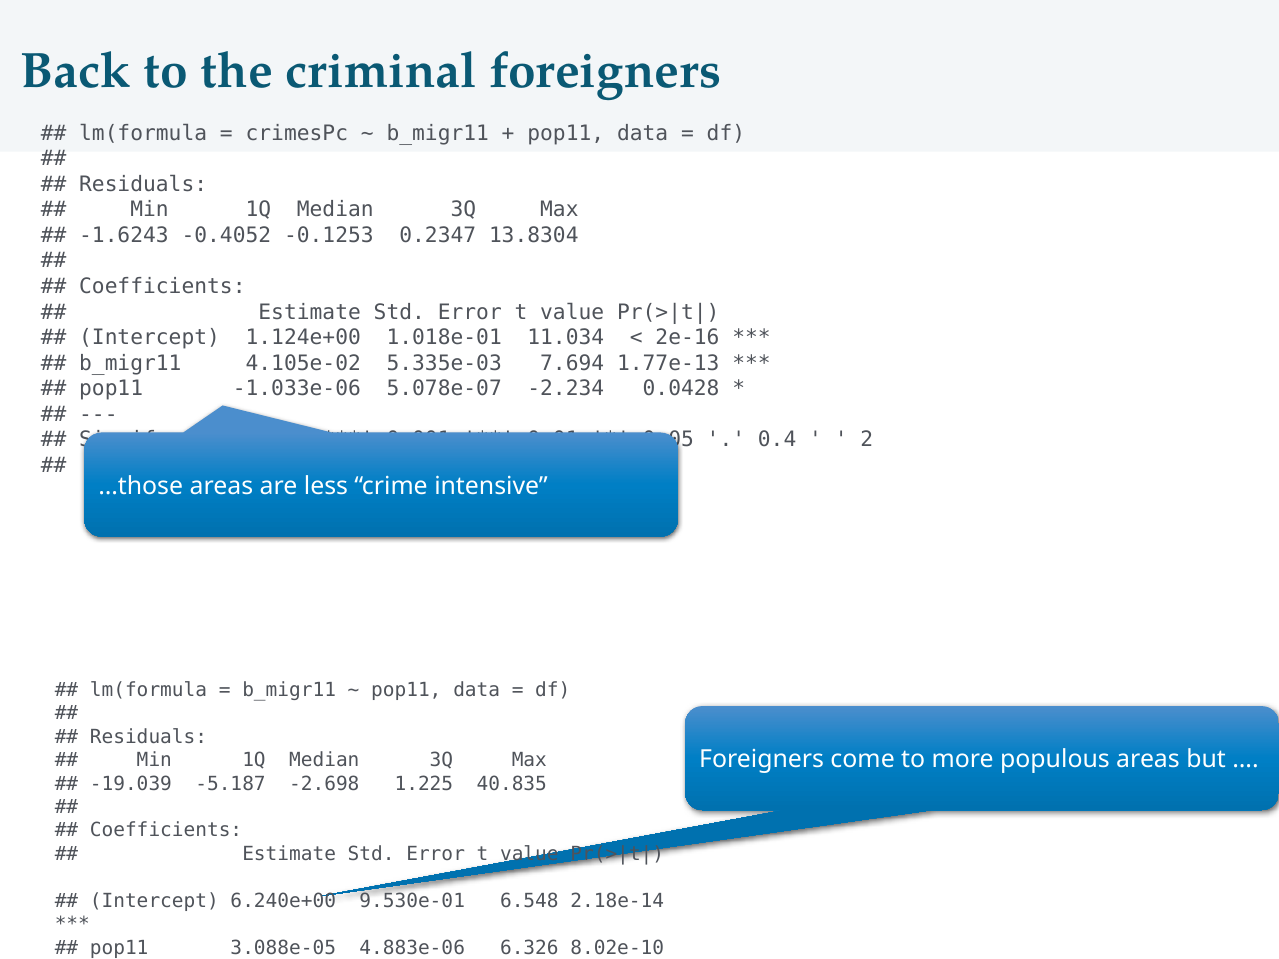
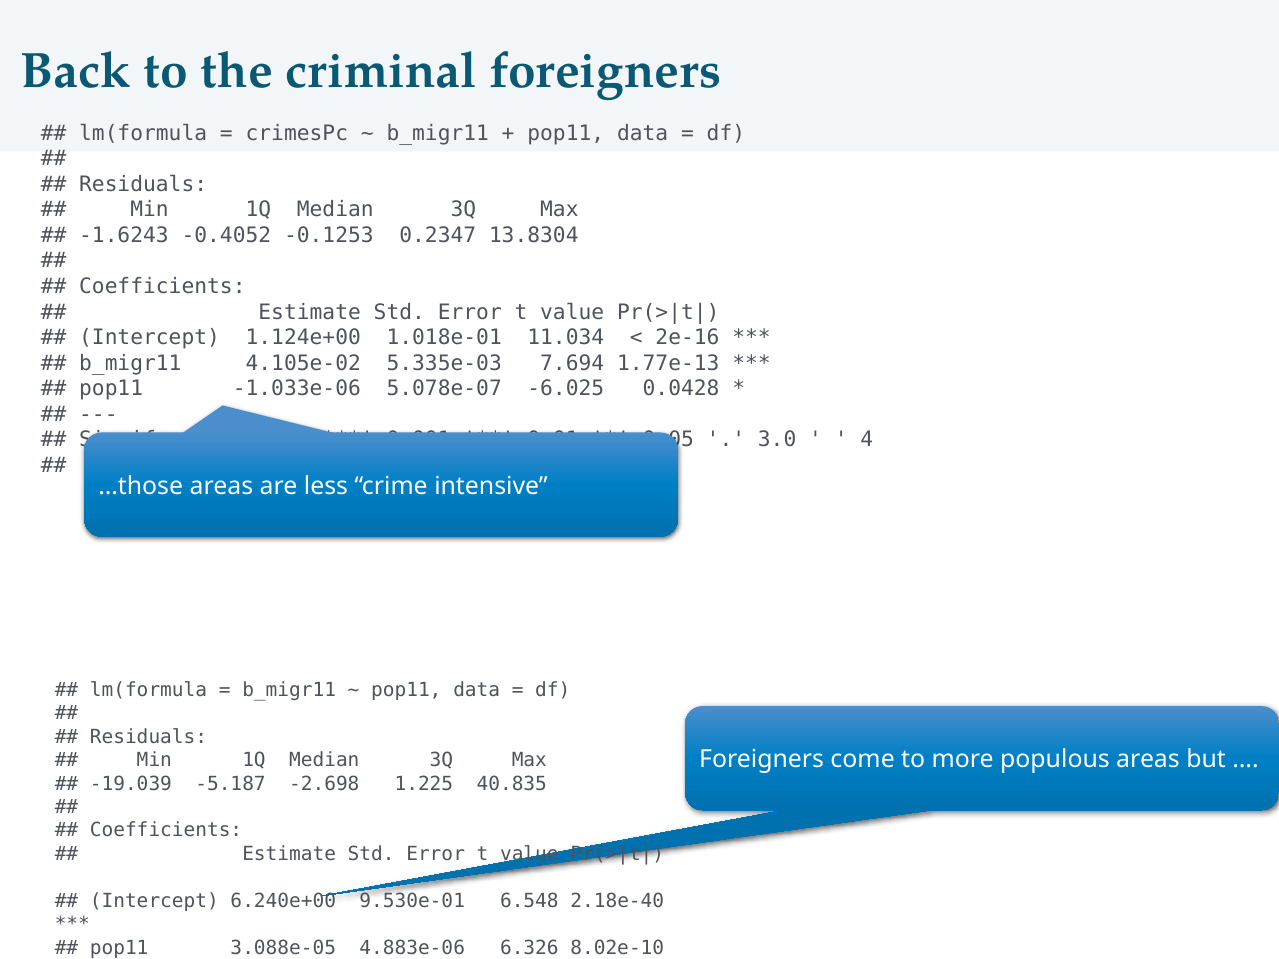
-2.234: -2.234 -> -6.025 (566, 389)
0.4: 0.4 -> 3.0 (777, 440)
2: 2 -> 4 (867, 440)
2.18e-14: 2.18e-14 -> 2.18e-40 (617, 901)
